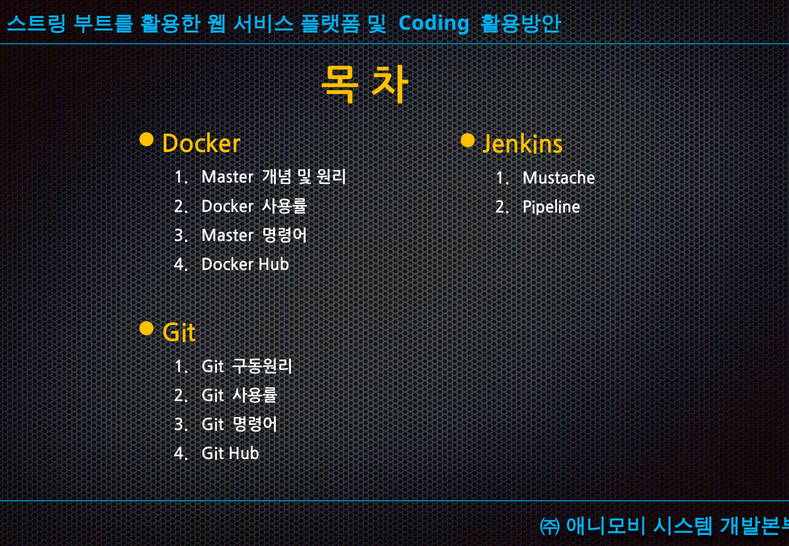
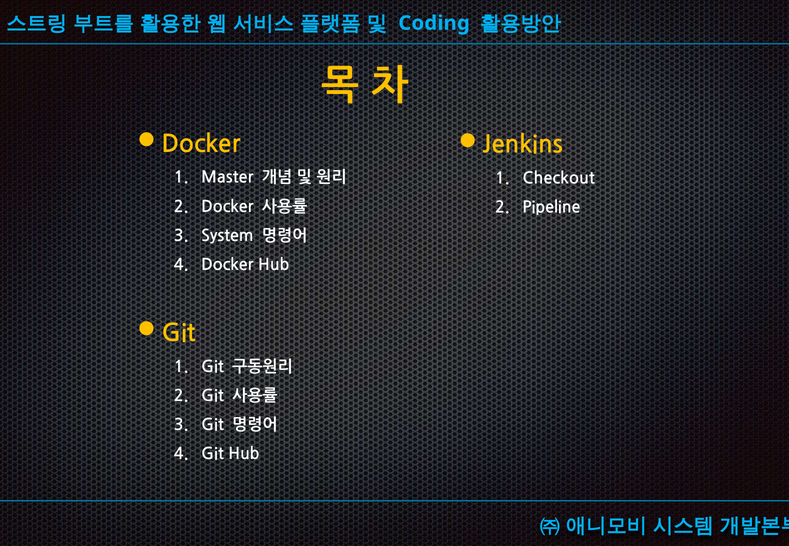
Mustache: Mustache -> Checkout (559, 178)
Master: Master -> System (227, 236)
